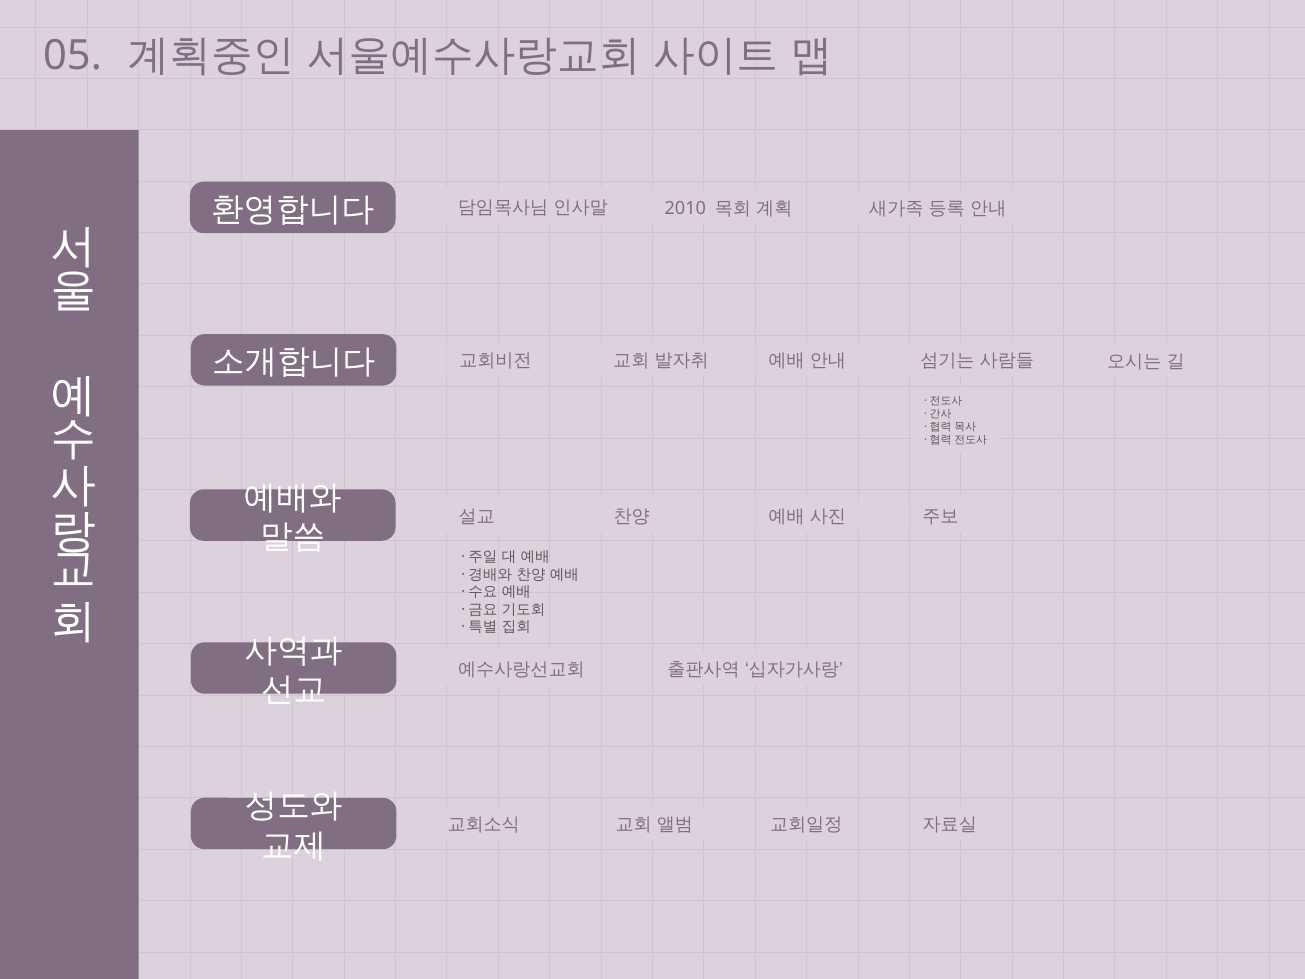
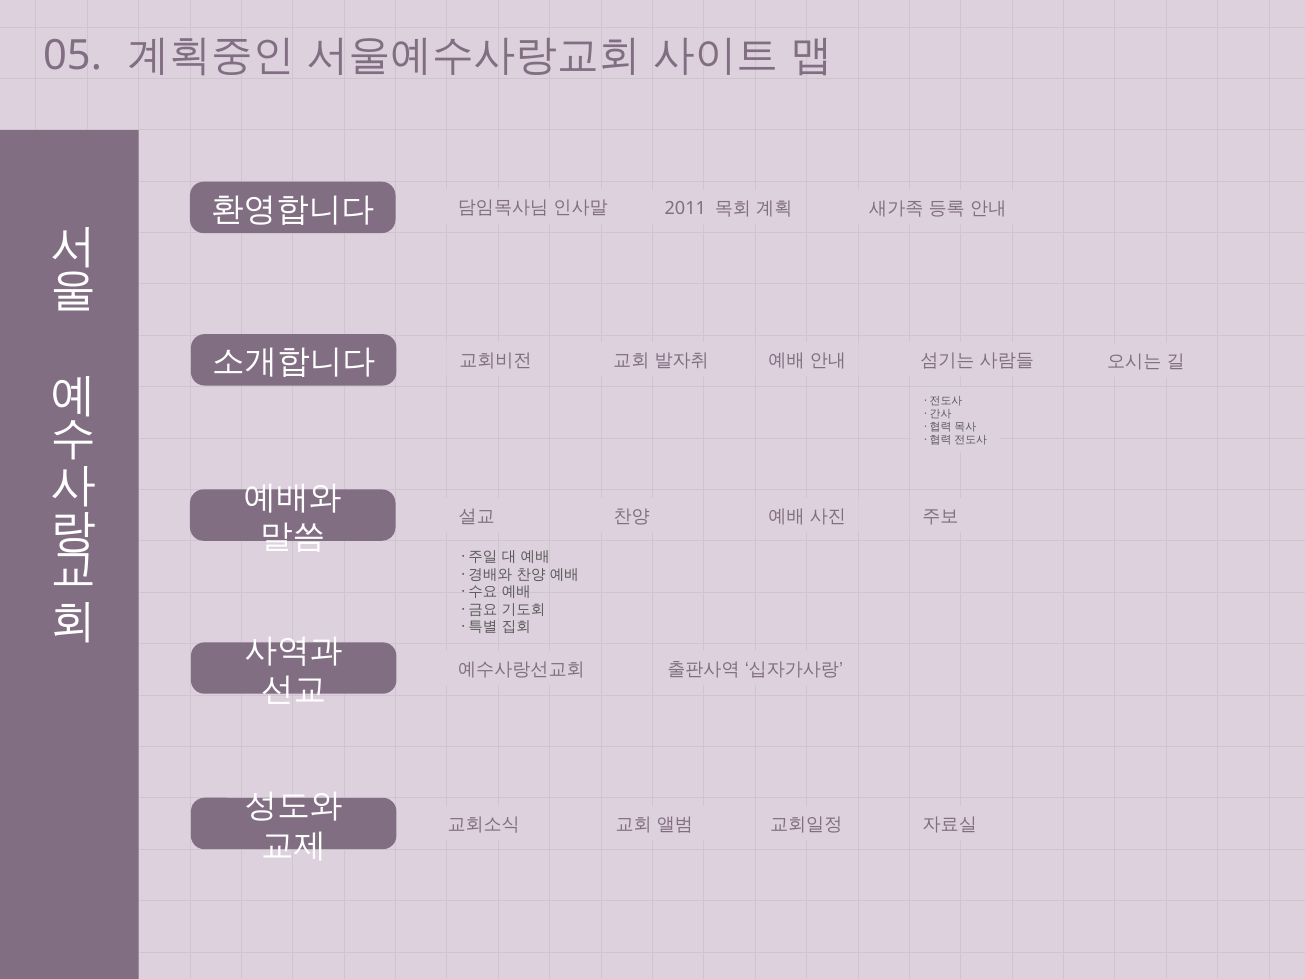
2010: 2010 -> 2011 (685, 208)
